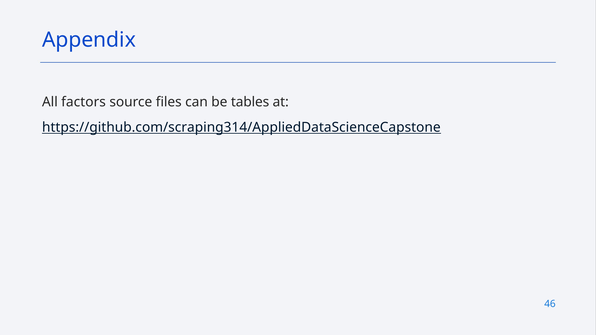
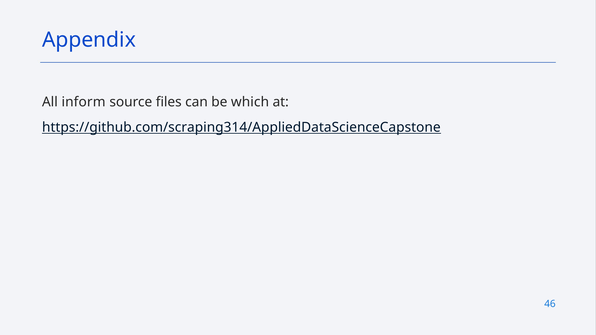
factors: factors -> inform (84, 102)
tables: tables -> which (250, 102)
